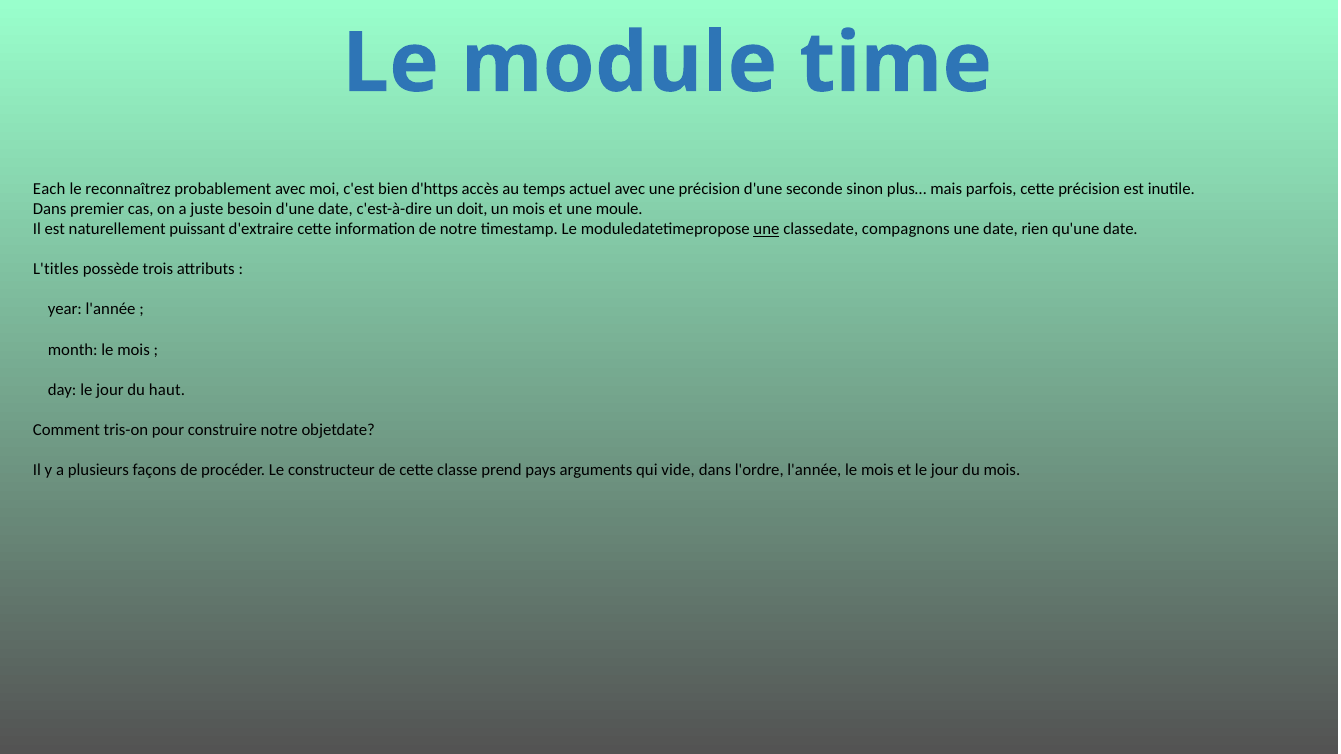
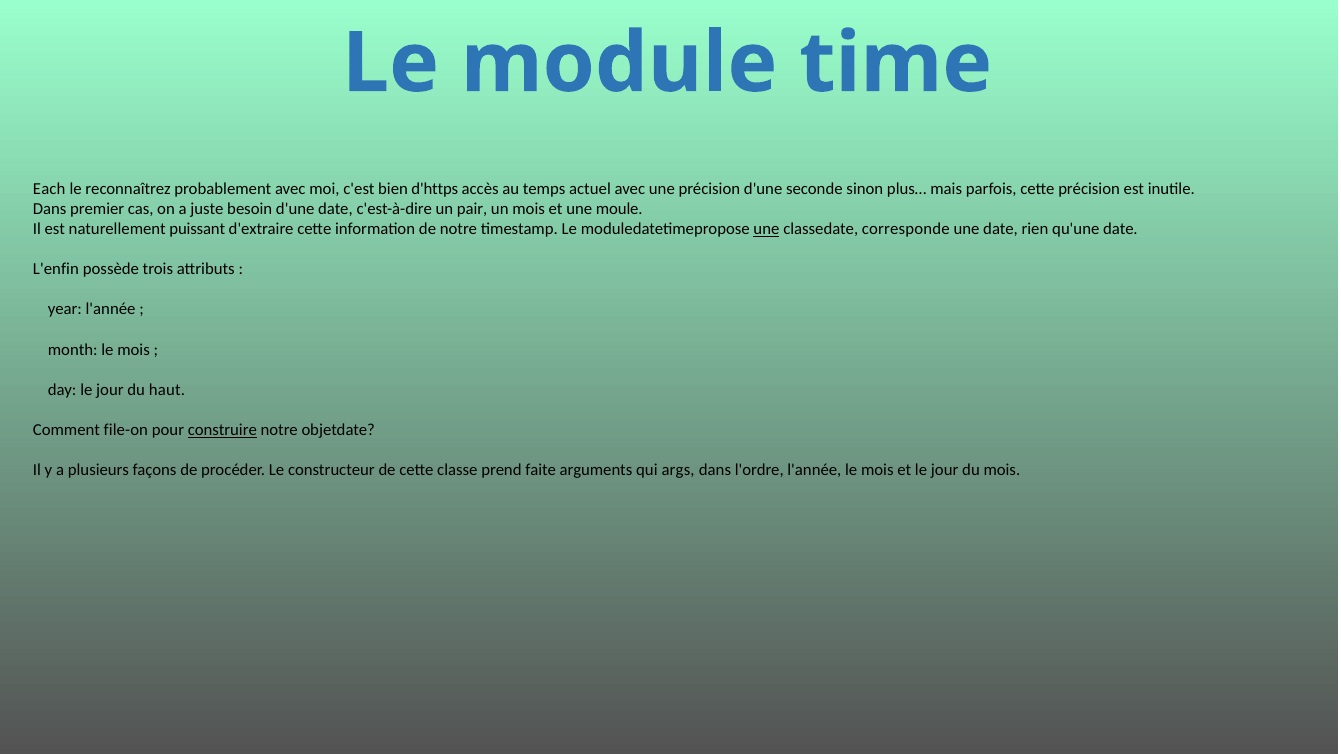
doit: doit -> pair (472, 209)
compagnons: compagnons -> corresponde (906, 229)
L'titles: L'titles -> L'enfin (56, 269)
tris-on: tris-on -> file-on (126, 430)
construire underline: none -> present (222, 430)
pays: pays -> faite (541, 470)
vide: vide -> args (678, 470)
